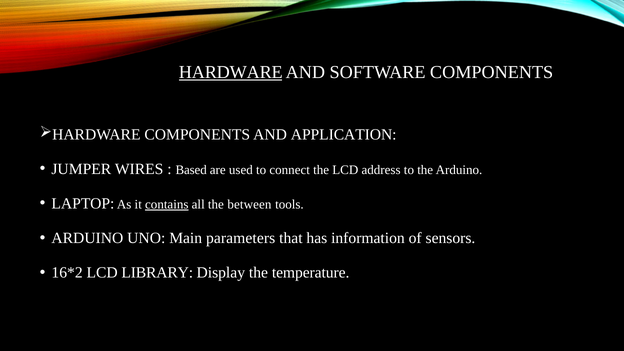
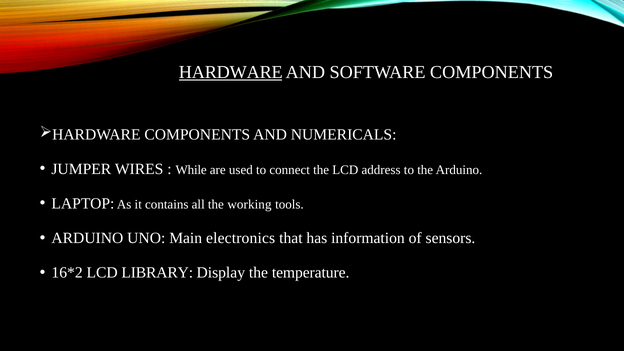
APPLICATION: APPLICATION -> NUMERICALS (344, 134)
Based: Based -> While (191, 170)
contains underline: present -> none (167, 204)
between: between -> working (249, 204)
parameters: parameters -> electronics (241, 238)
